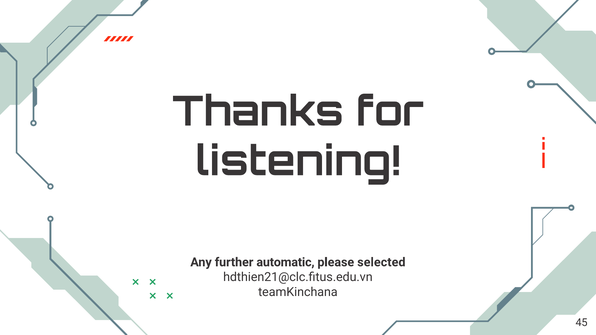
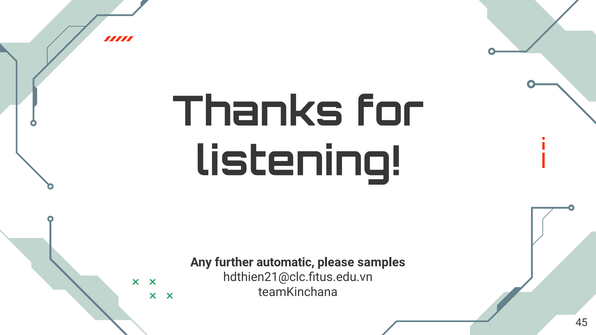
selected: selected -> samples (381, 262)
